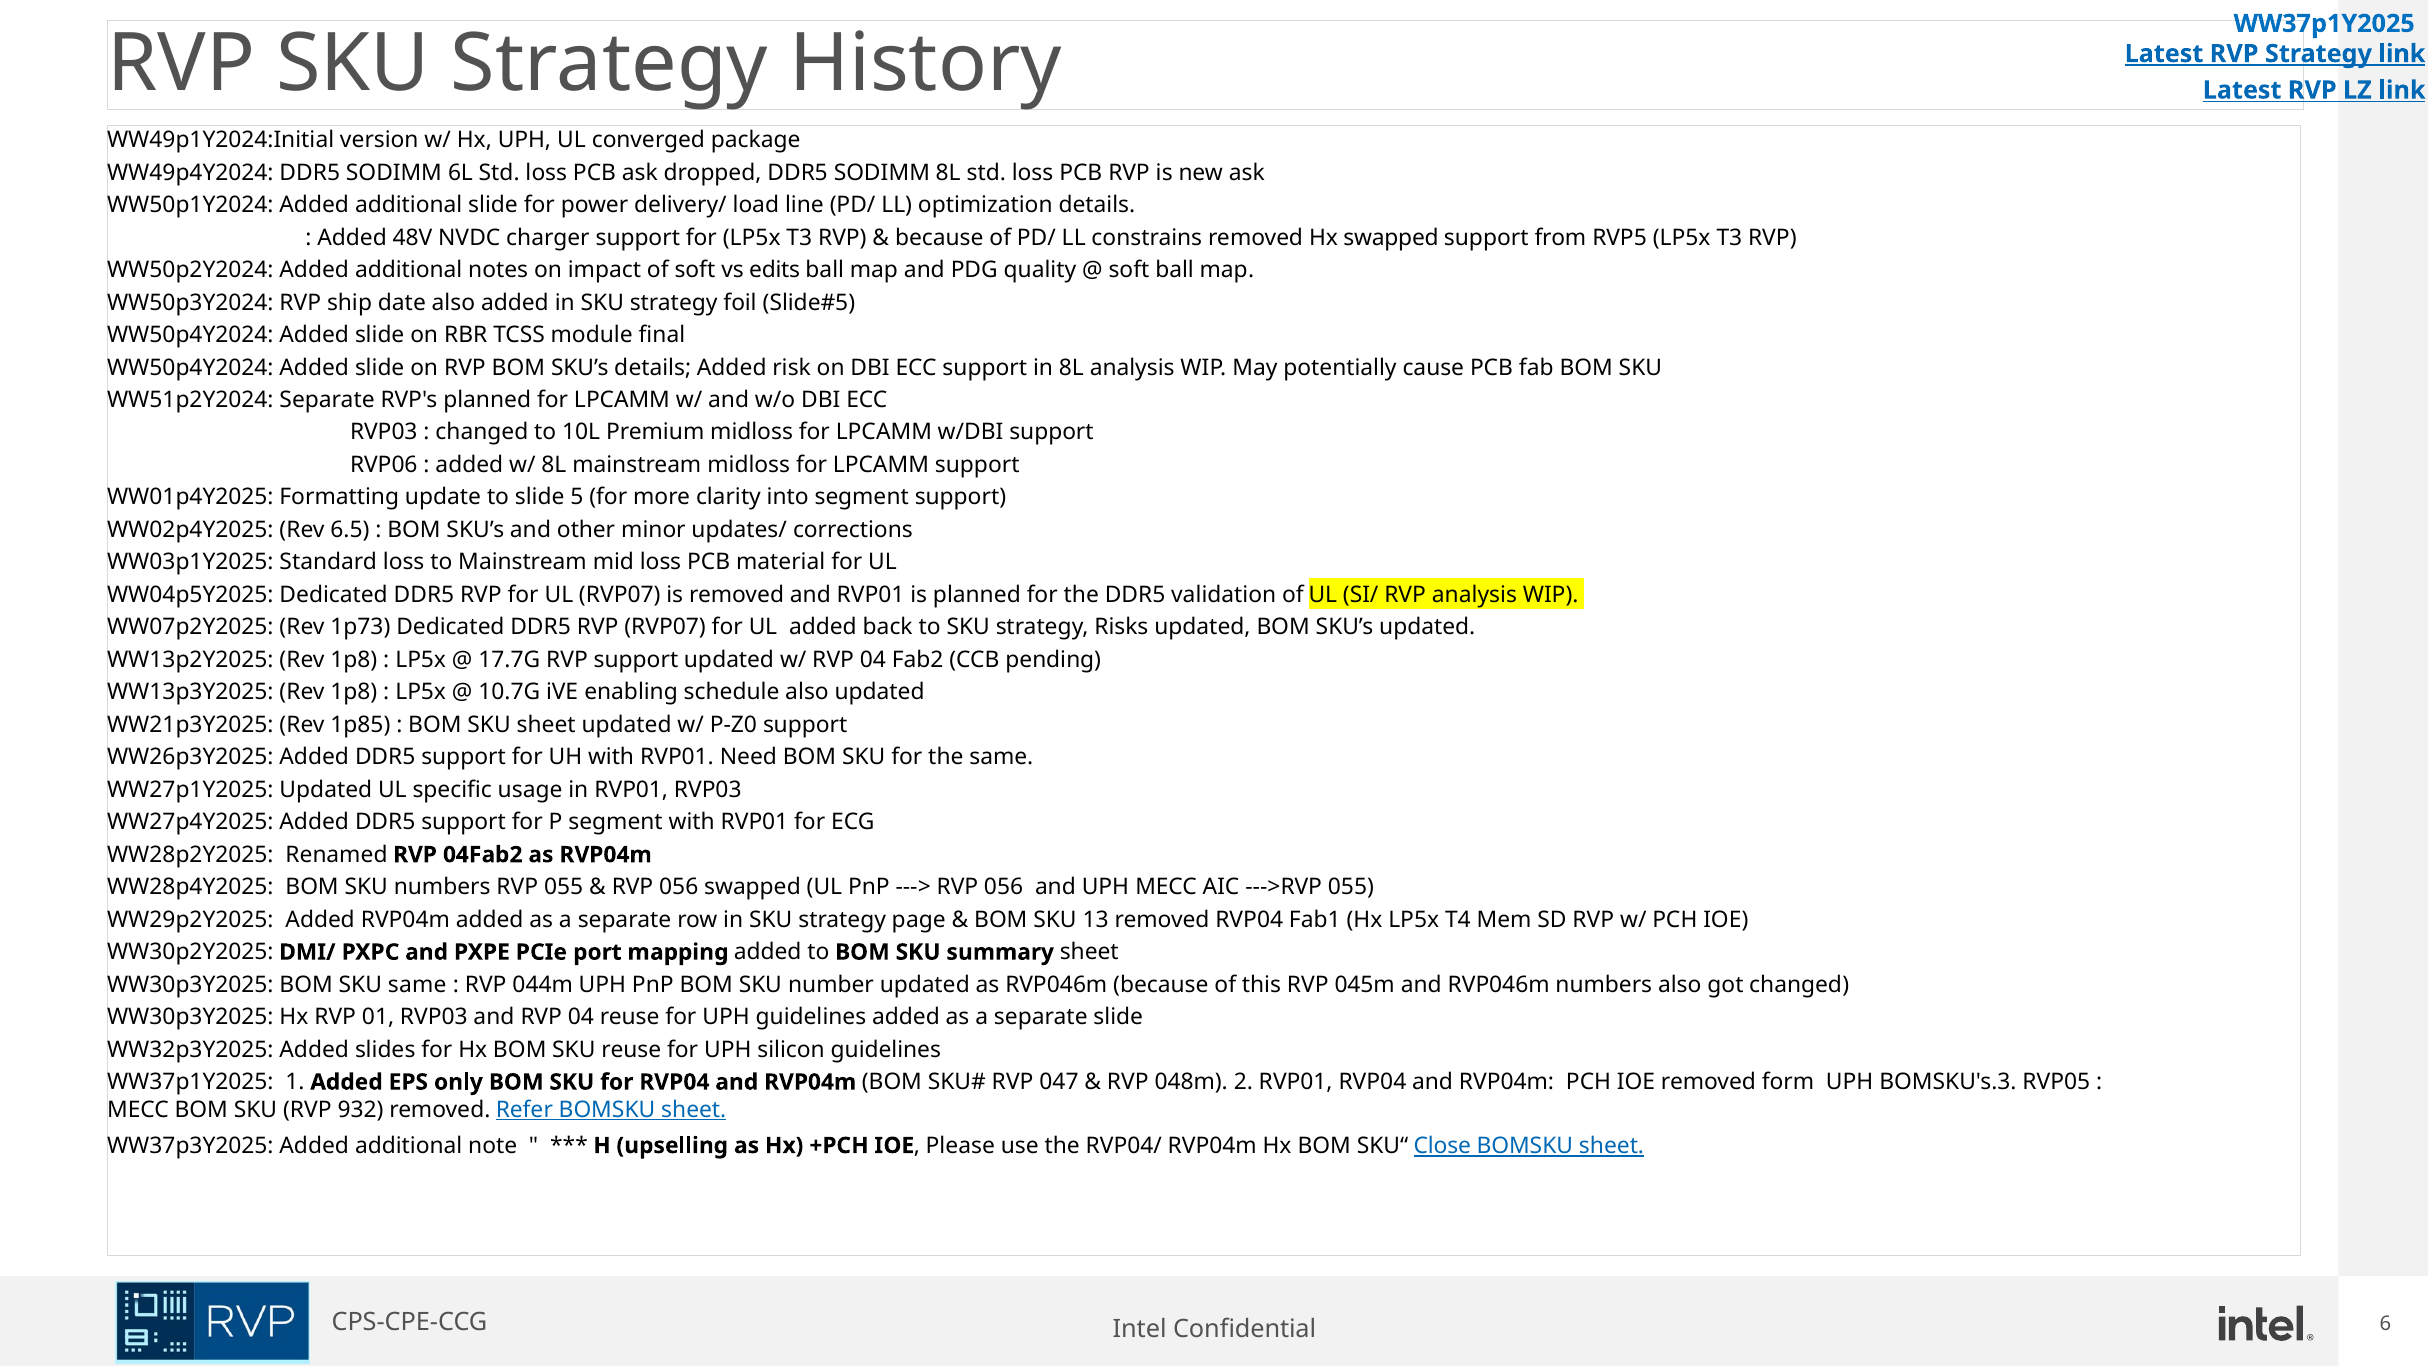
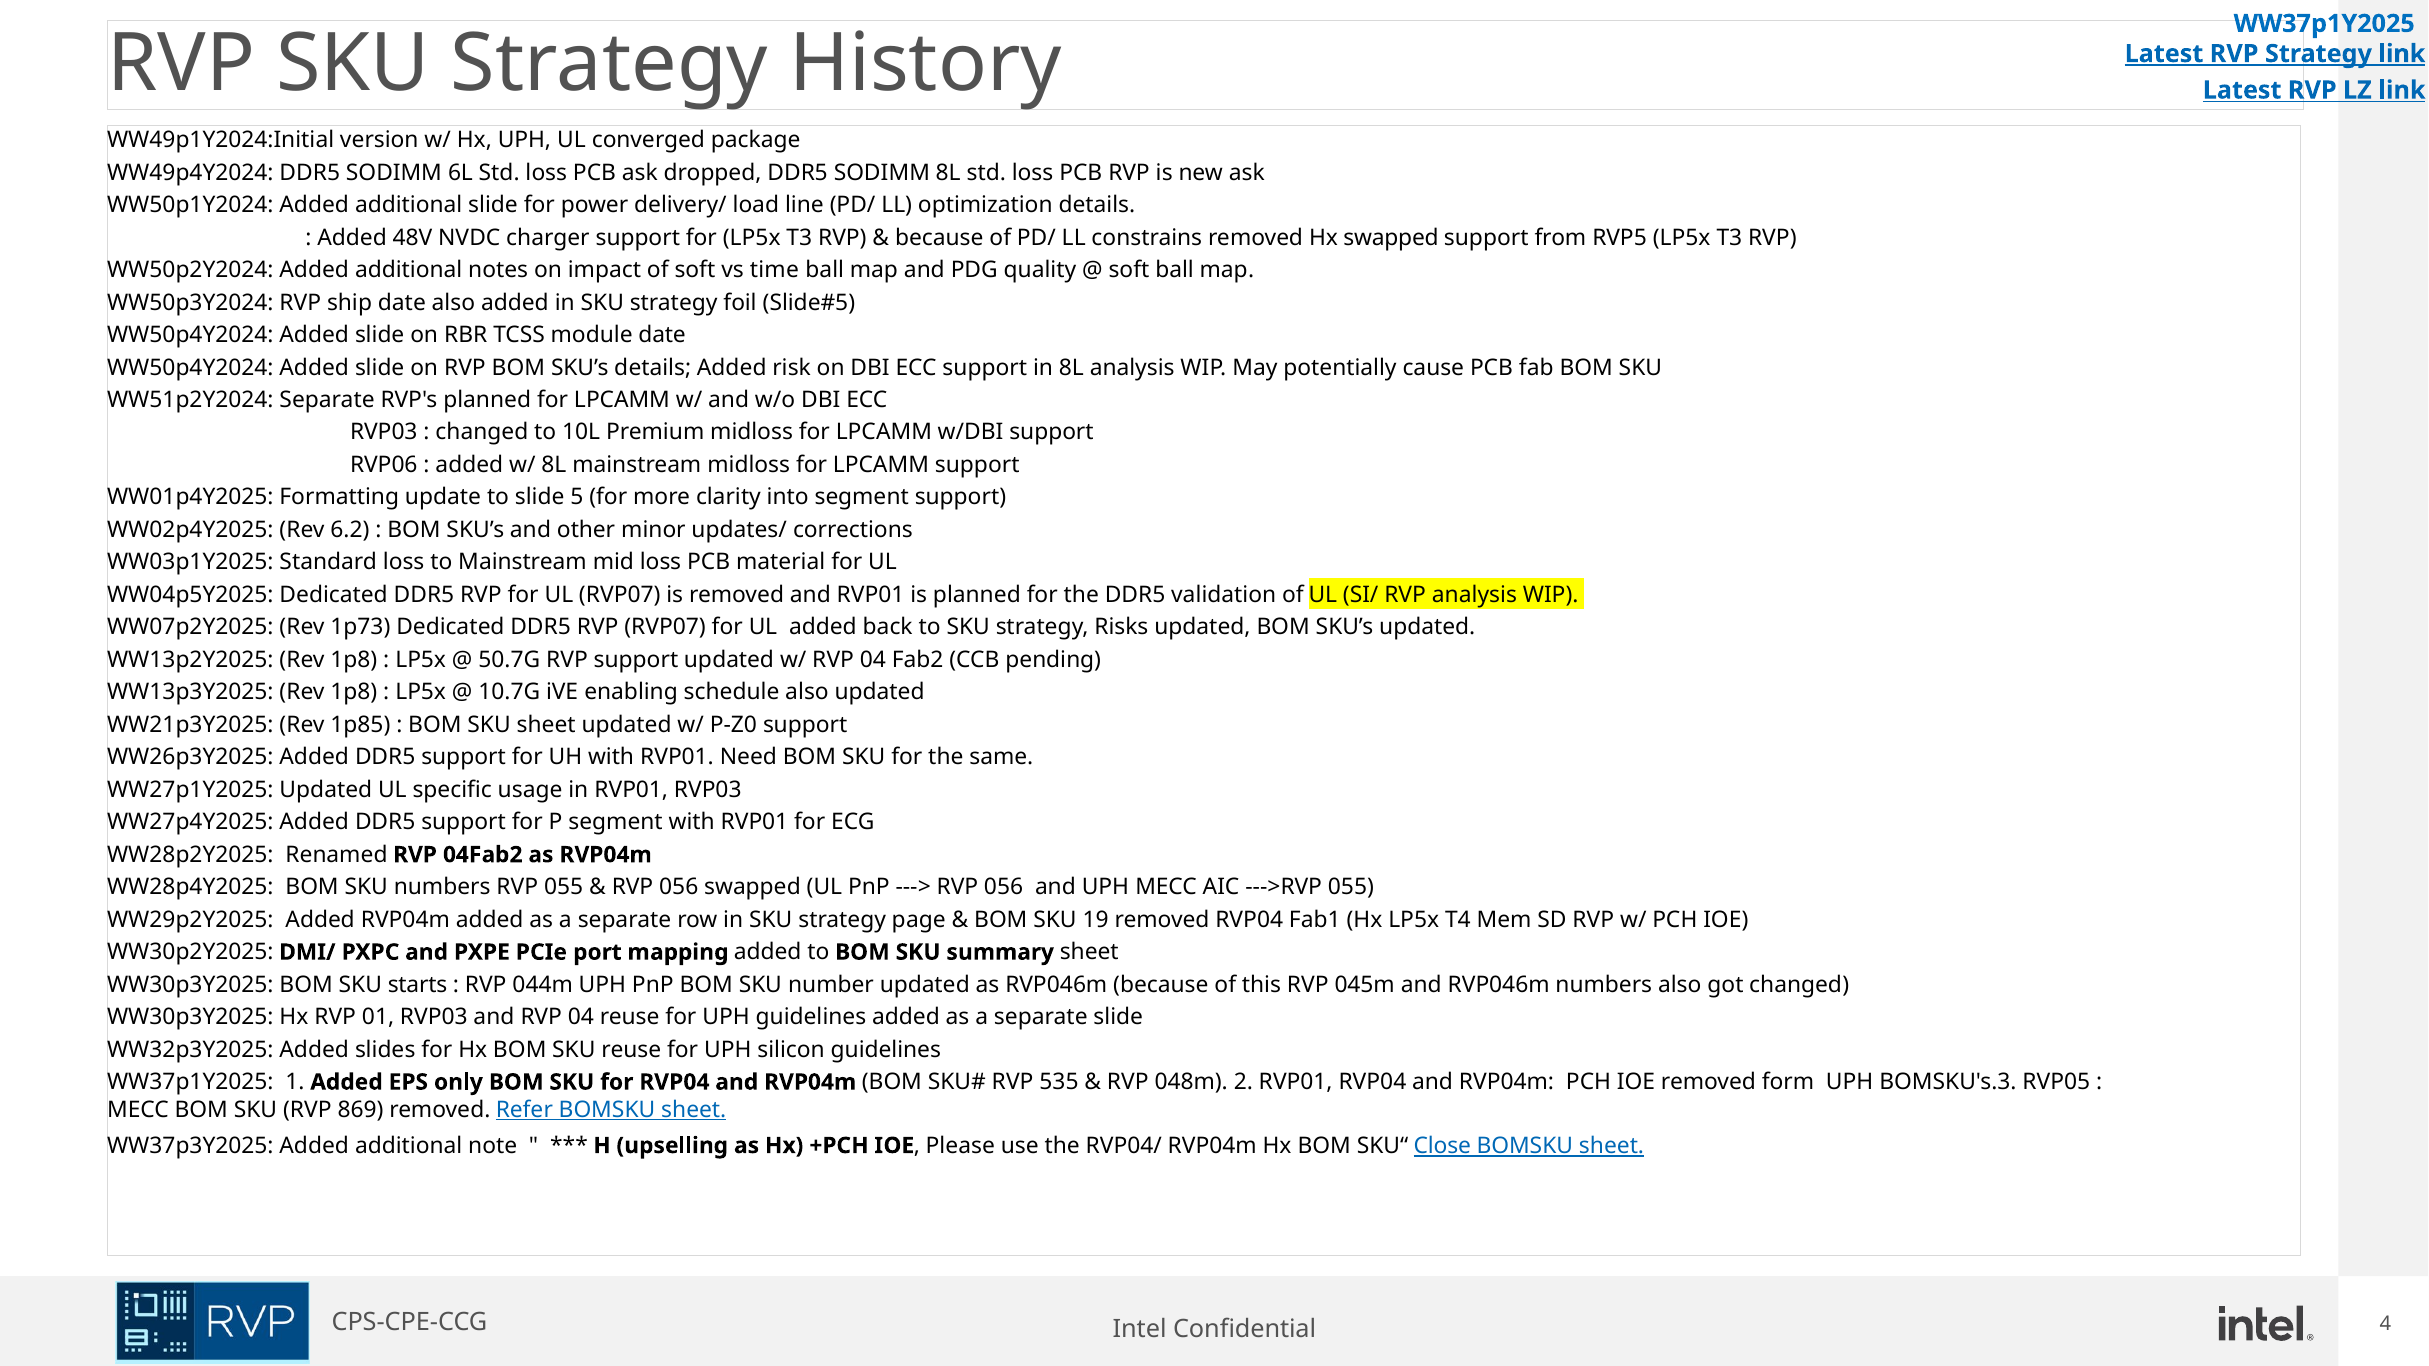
edits: edits -> time (774, 270)
module final: final -> date (662, 335)
6.5: 6.5 -> 6.2 (350, 530)
17.7G: 17.7G -> 50.7G (509, 660)
13: 13 -> 19 (1096, 920)
SKU same: same -> starts (417, 985)
047: 047 -> 535 (1059, 1082)
932: 932 -> 869 (361, 1110)
6: 6 -> 4 (2385, 1324)
